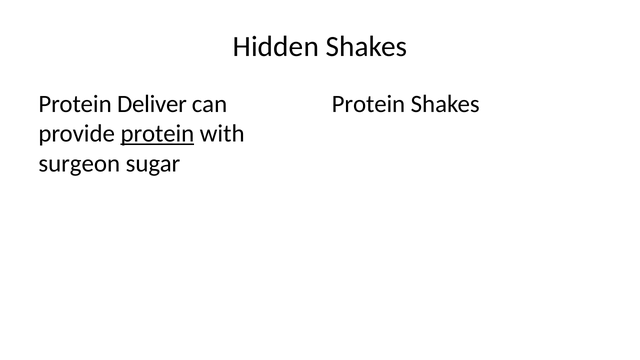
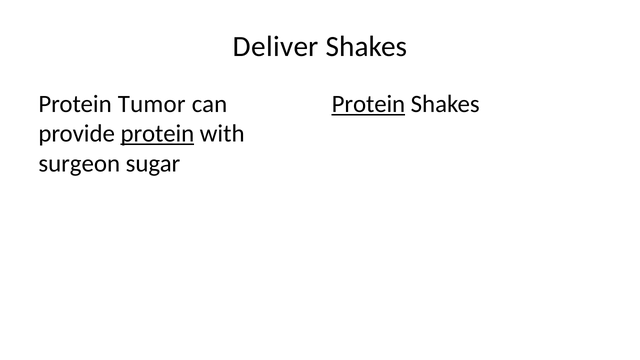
Hidden: Hidden -> Deliver (276, 46)
Deliver: Deliver -> Tumor (152, 104)
Protein underline: none -> present (368, 104)
